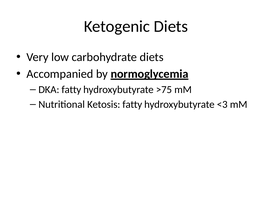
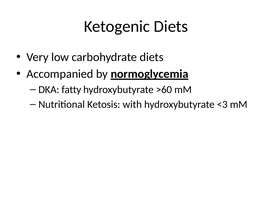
>75: >75 -> >60 (164, 90)
Ketosis fatty: fatty -> with (132, 104)
